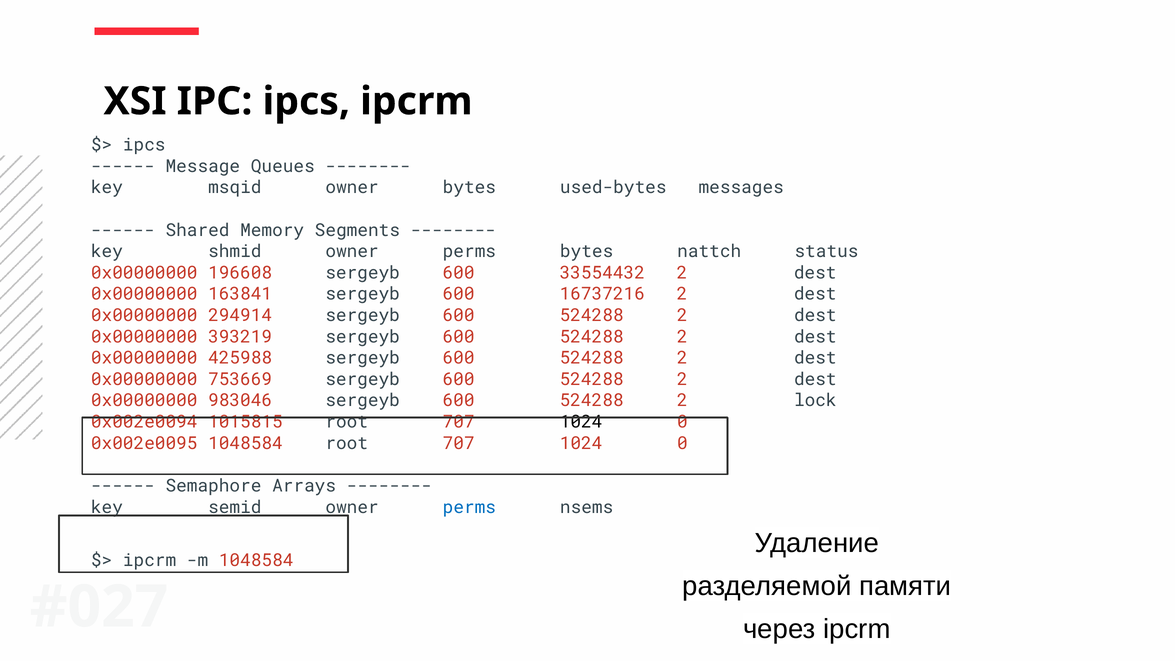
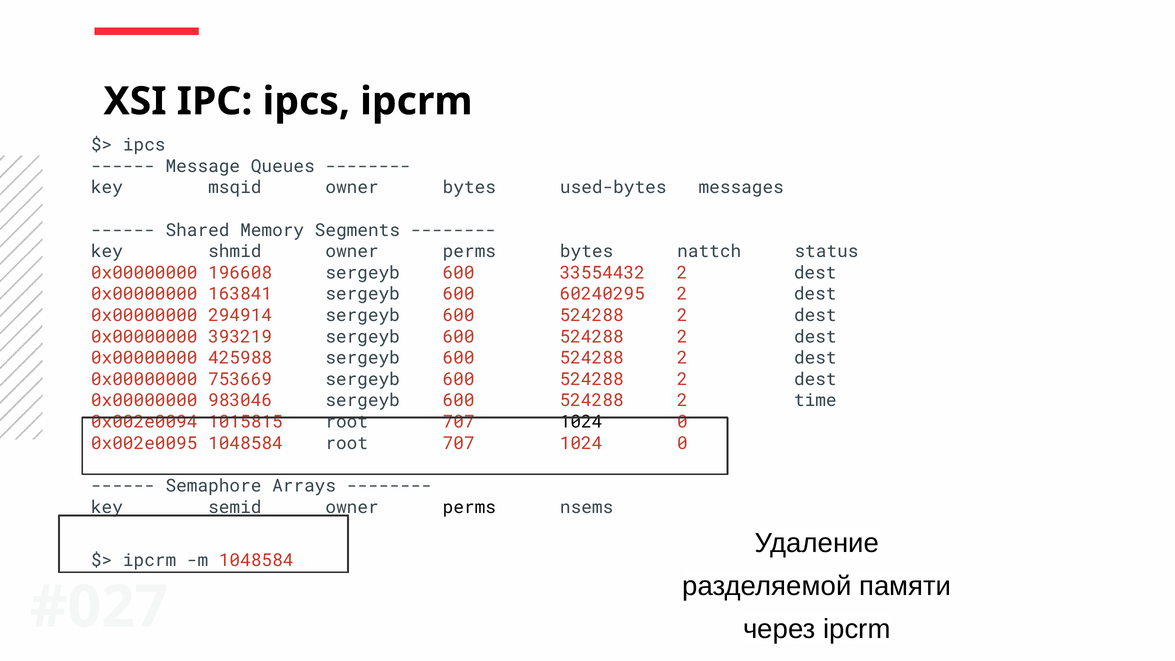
16737216: 16737216 -> 60240295 (602, 294)
lock: lock -> time (815, 401)
perms colour: blue -> black (469, 507)
